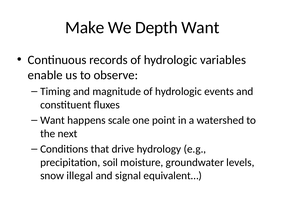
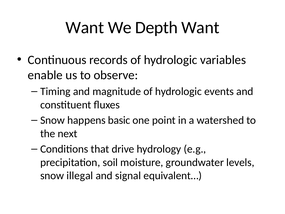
Make: Make -> Want (85, 28)
Want: Want -> Snow (53, 120)
scale: scale -> basic (119, 120)
